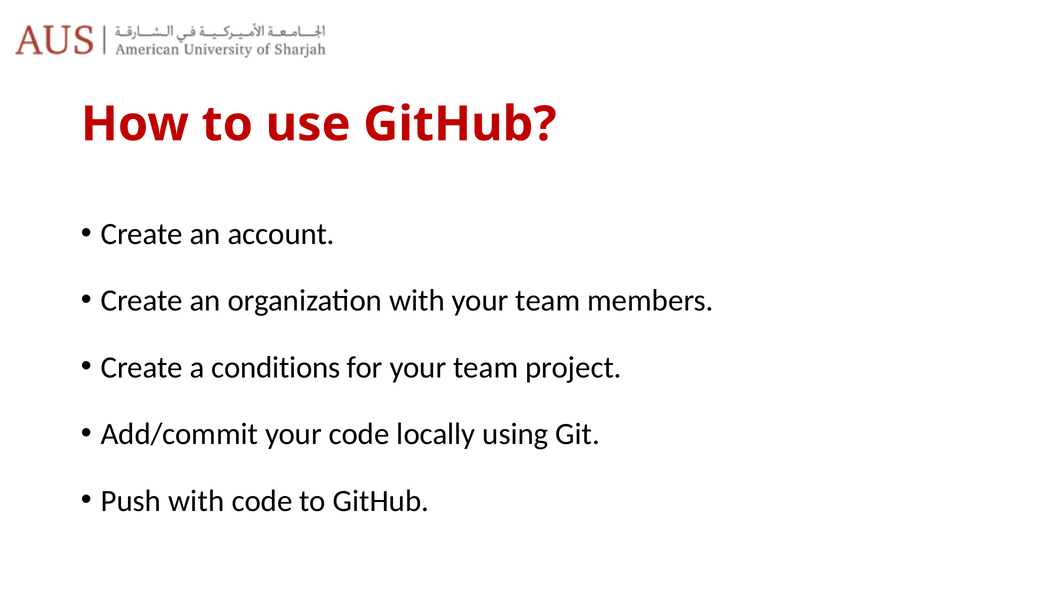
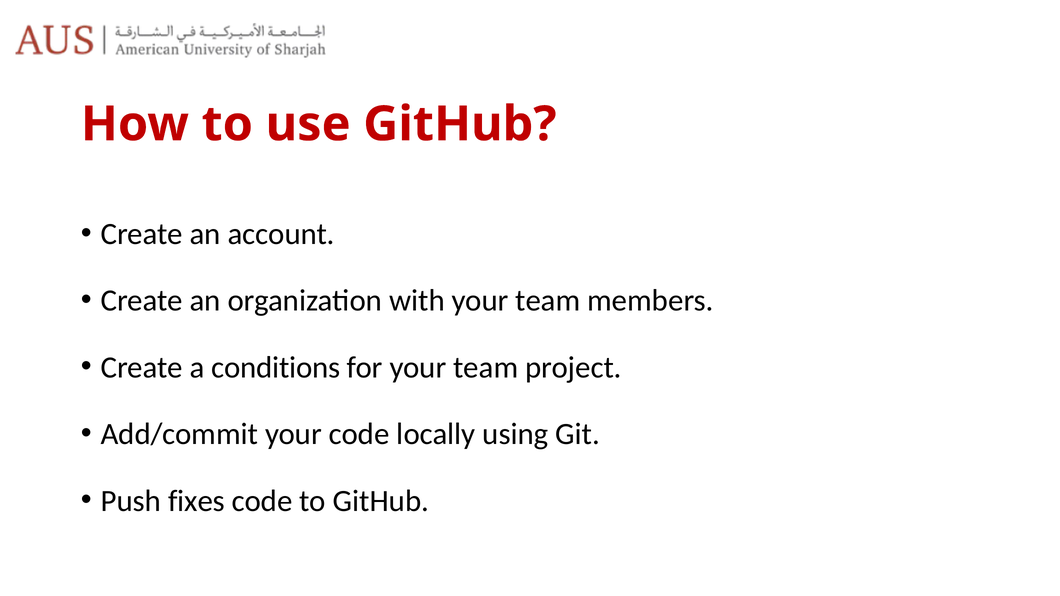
Push with: with -> fixes (197, 501)
